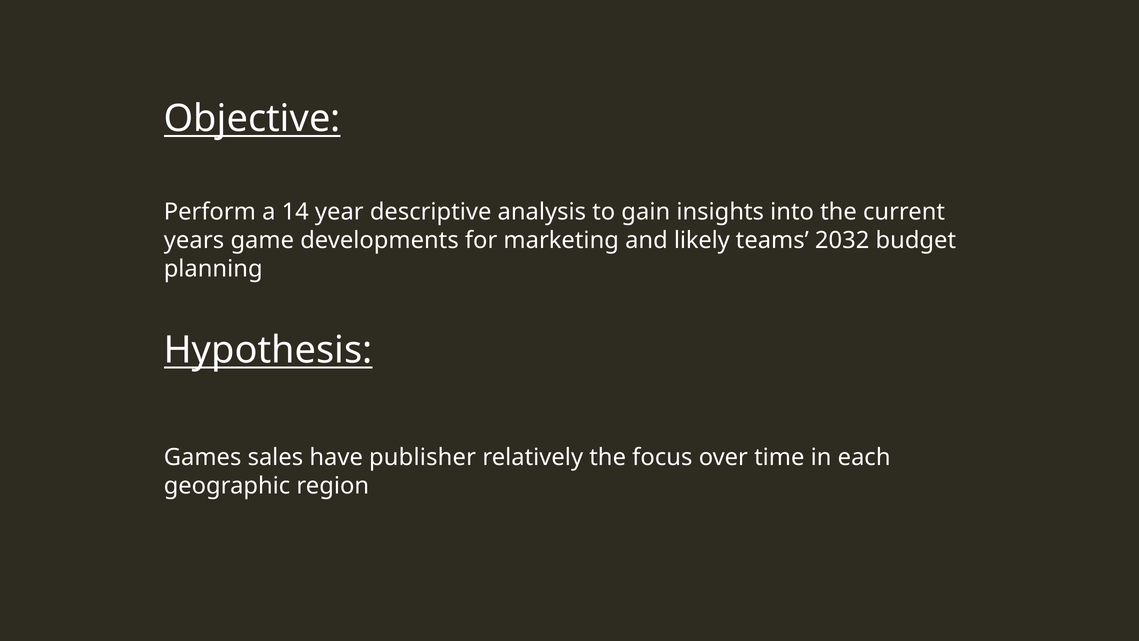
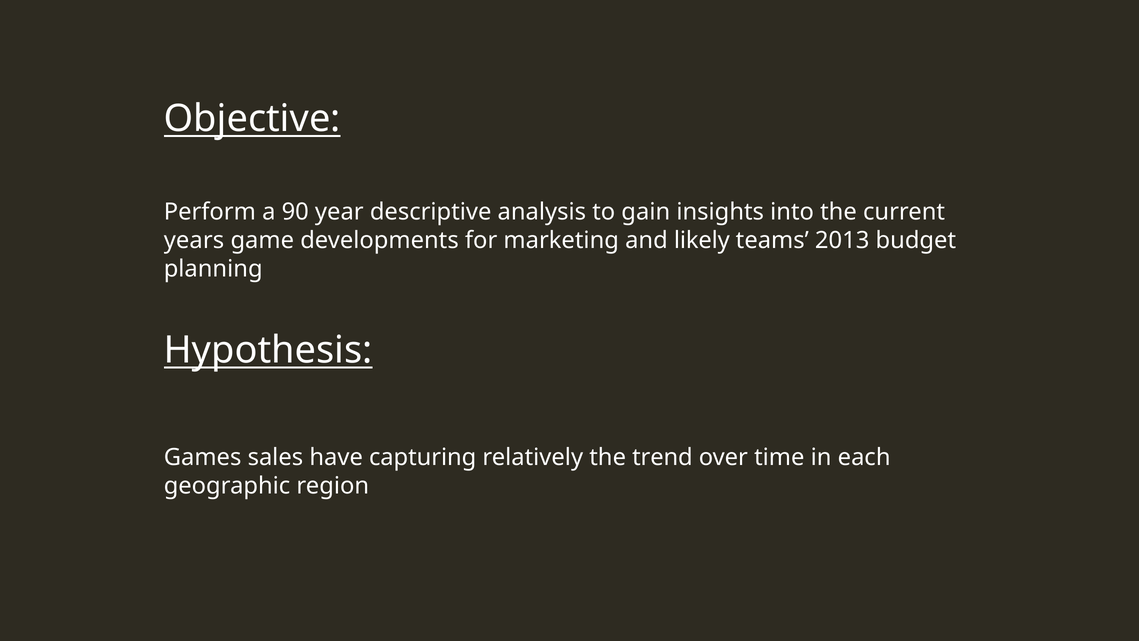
14: 14 -> 90 (295, 212)
2032: 2032 -> 2013 (842, 240)
publisher: publisher -> capturing (423, 457)
focus: focus -> trend (662, 457)
